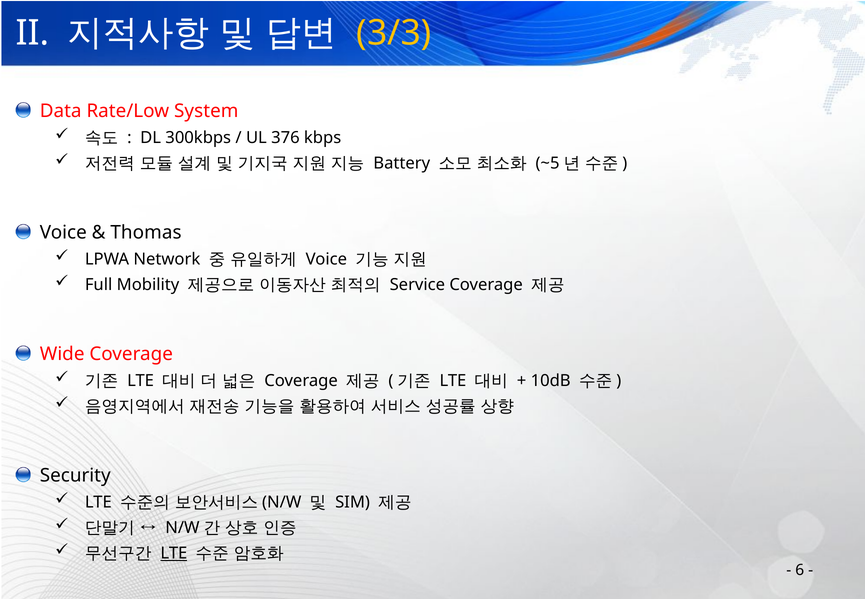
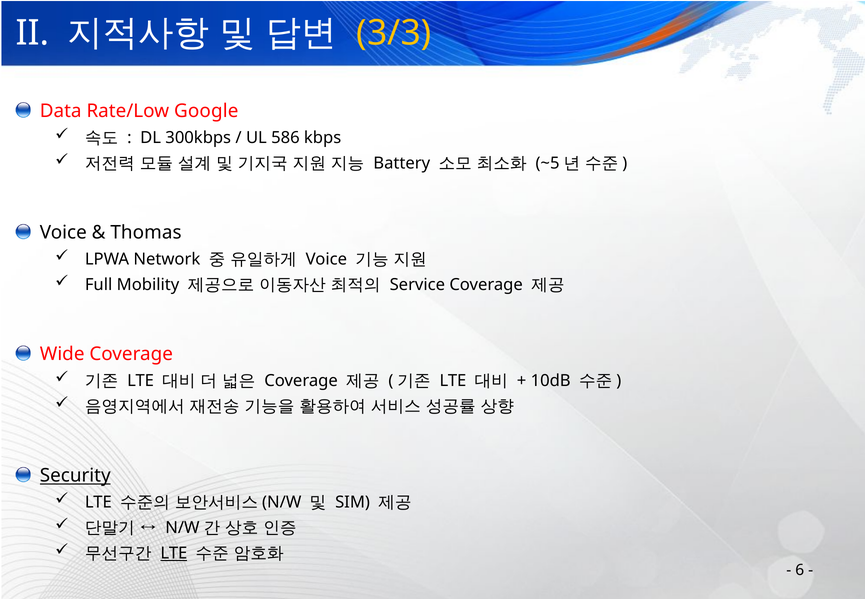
System: System -> Google (206, 111)
376: 376 -> 586 (285, 138)
Security underline: none -> present (75, 476)
